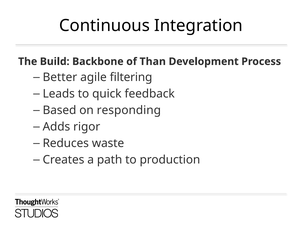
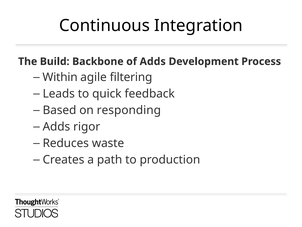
of Than: Than -> Adds (153, 61)
Better: Better -> Within (60, 77)
